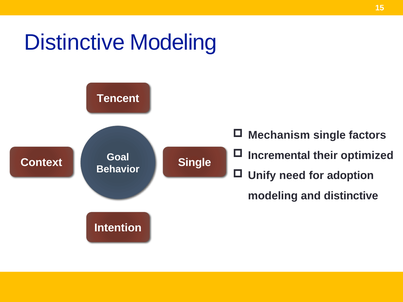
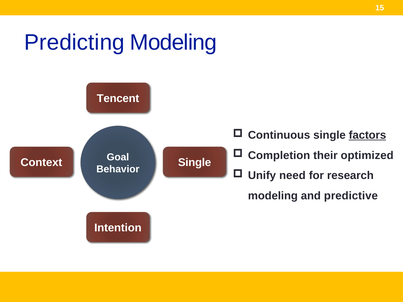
Distinctive: Distinctive -> Predicting (74, 43)
Mechanism: Mechanism -> Continuous (279, 135)
factors underline: none -> present (367, 135)
Incremental: Incremental -> Completion (279, 156)
adoption: adoption -> research (350, 176)
and distinctive: distinctive -> predictive (351, 196)
